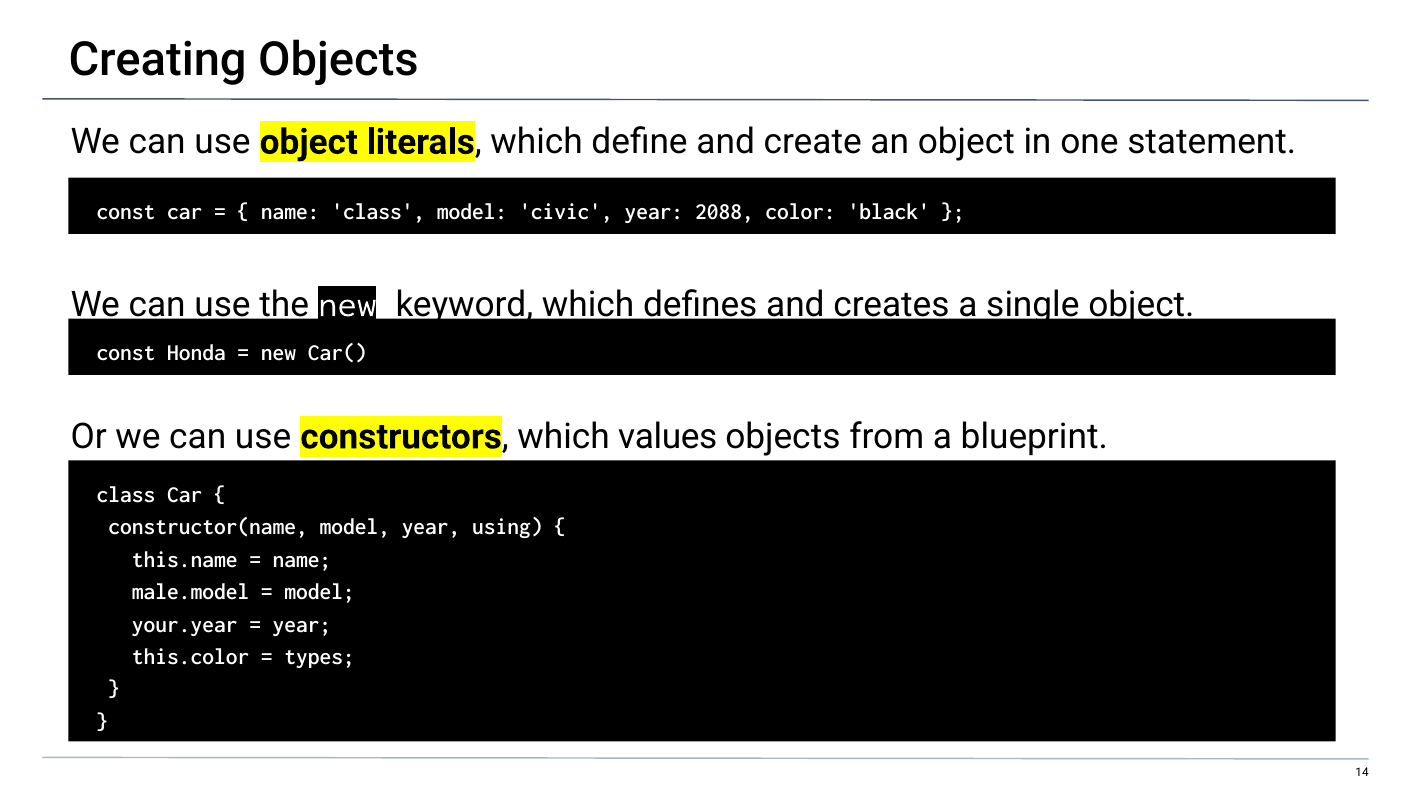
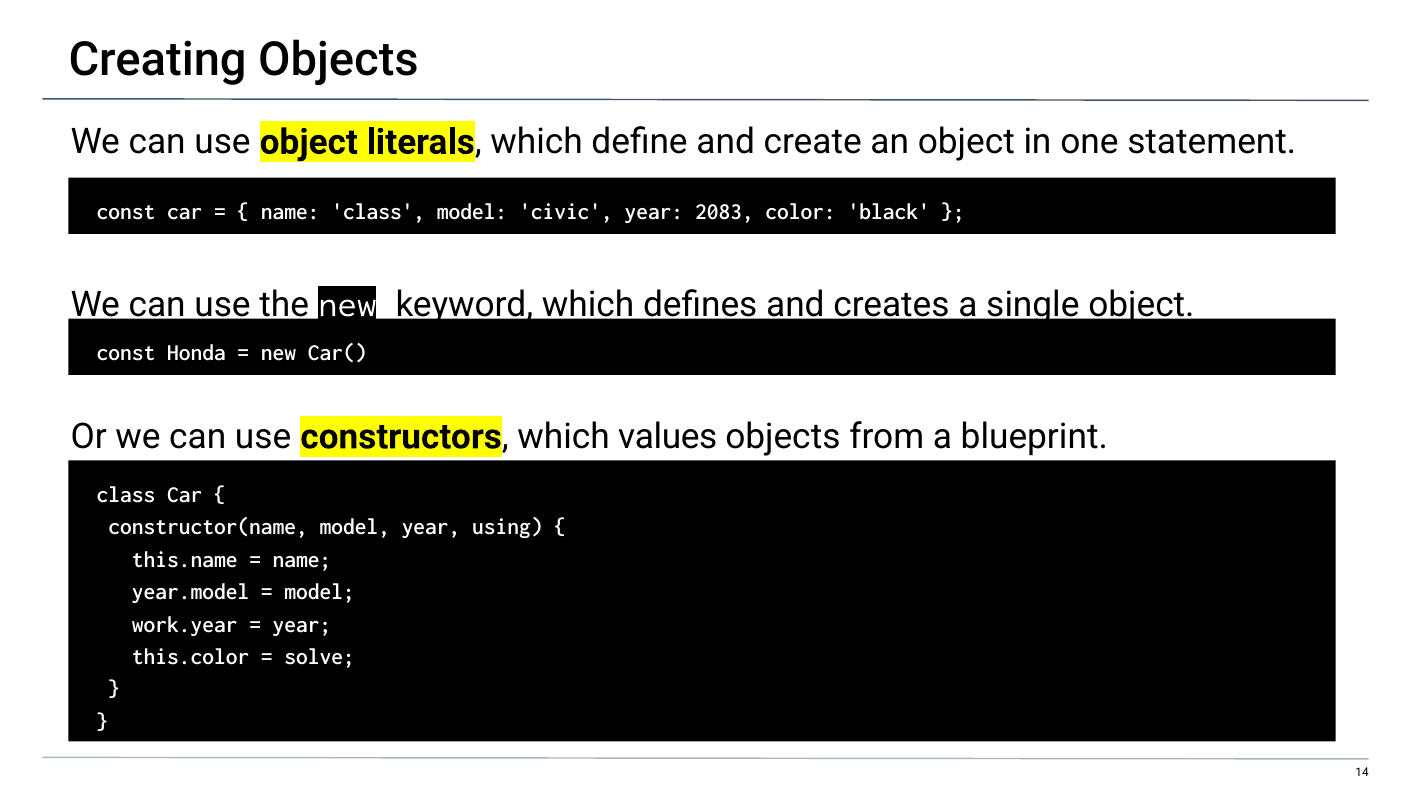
2088: 2088 -> 2083 (724, 212)
male.model: male.model -> year.model (191, 592)
your.year: your.year -> work.year (185, 624)
types: types -> solve (320, 657)
